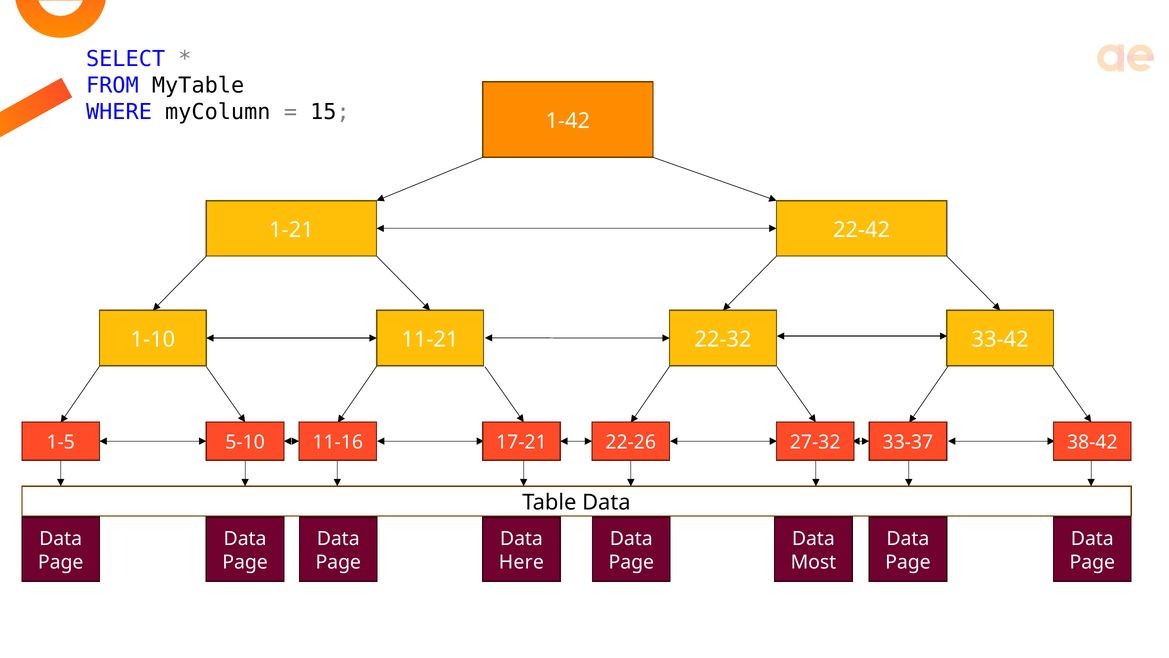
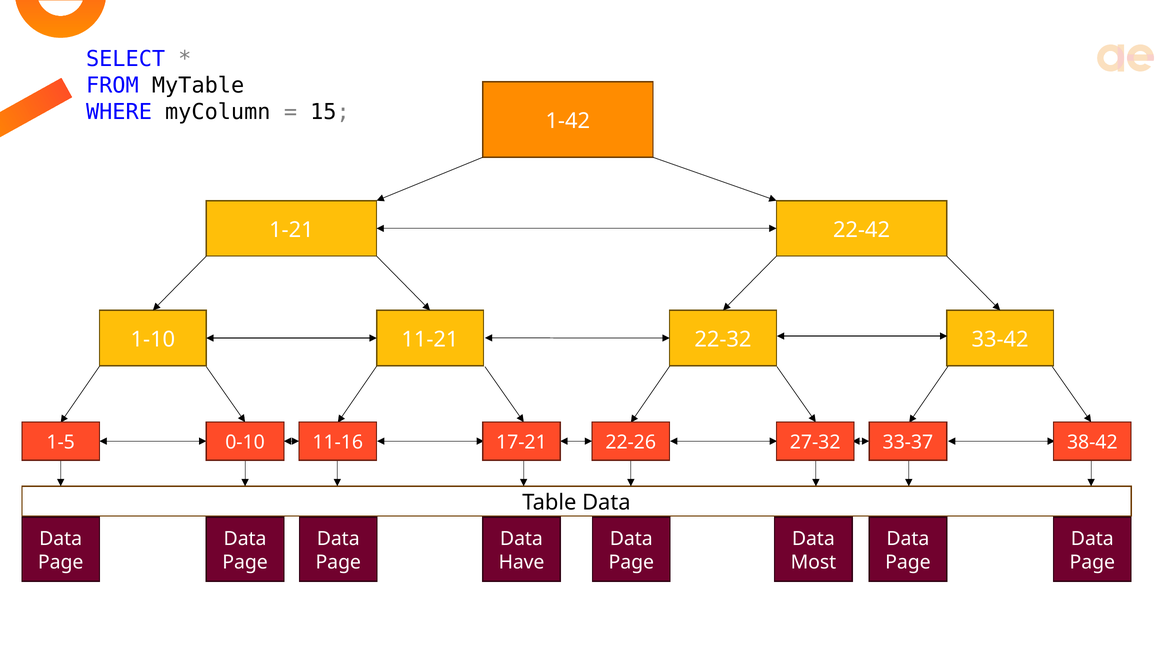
5-10: 5-10 -> 0-10 (245, 442)
Here: Here -> Have (522, 562)
